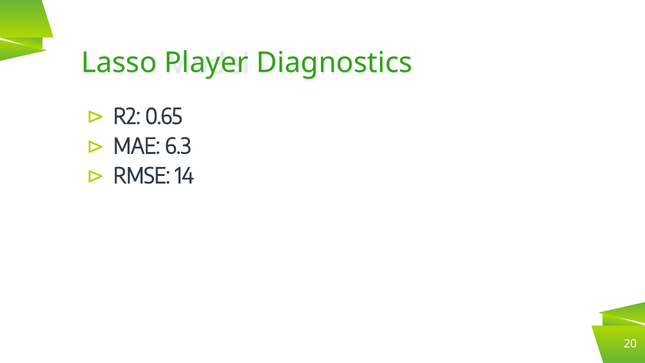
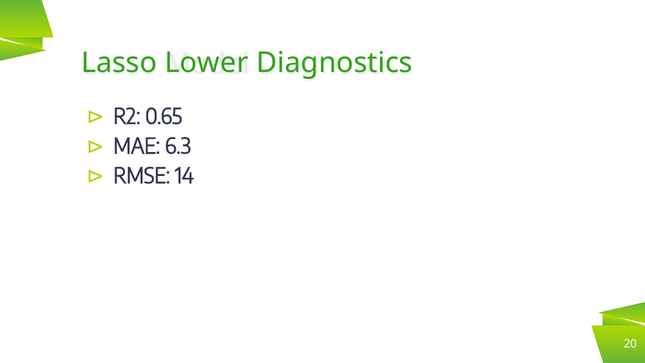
Player: Player -> Lower (207, 63)
